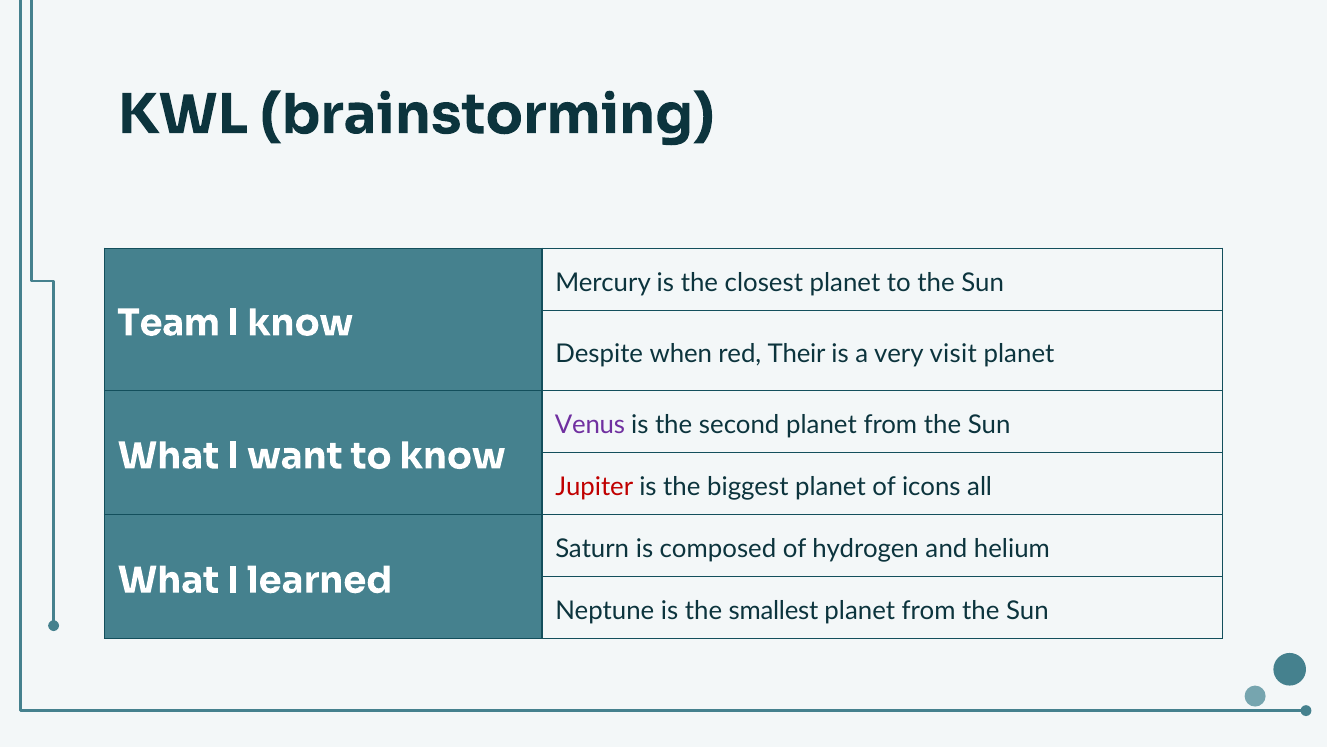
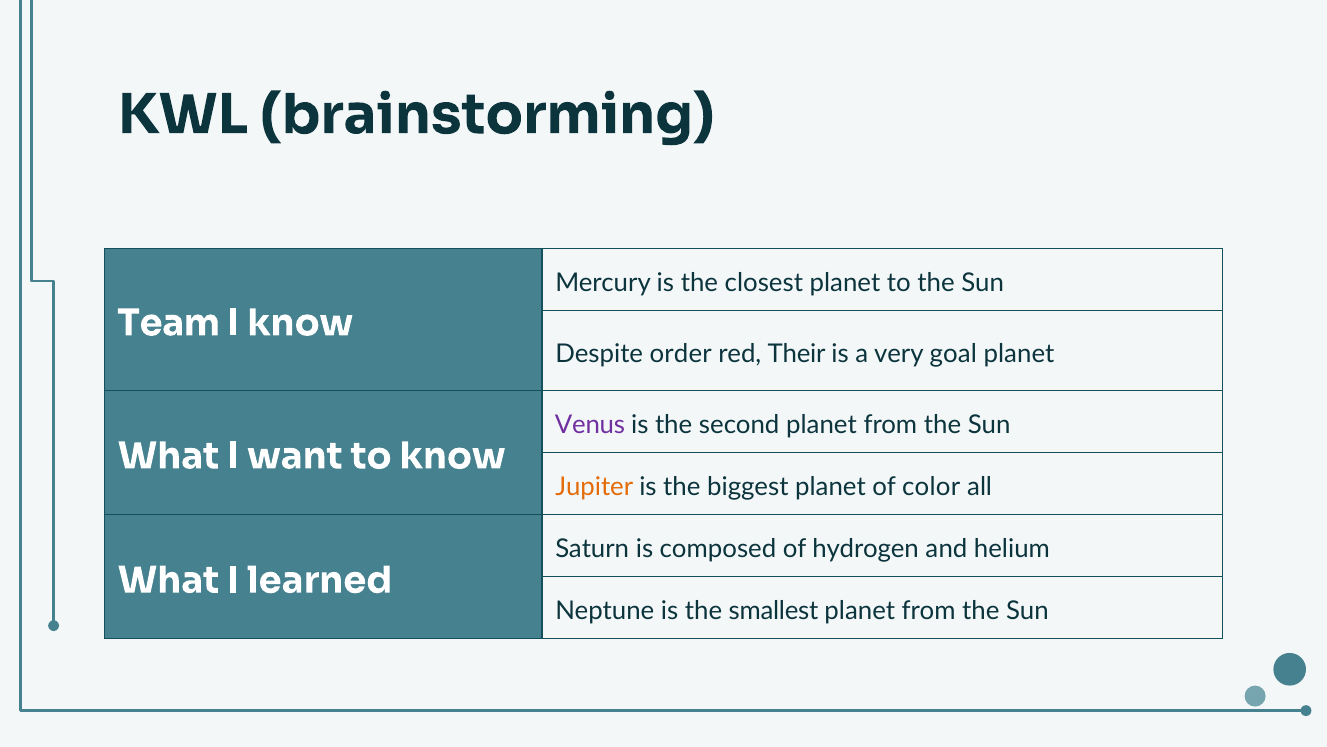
when: when -> order (681, 354)
visit: visit -> goal (953, 354)
Jupiter colour: red -> orange (594, 487)
icons: icons -> color (931, 487)
